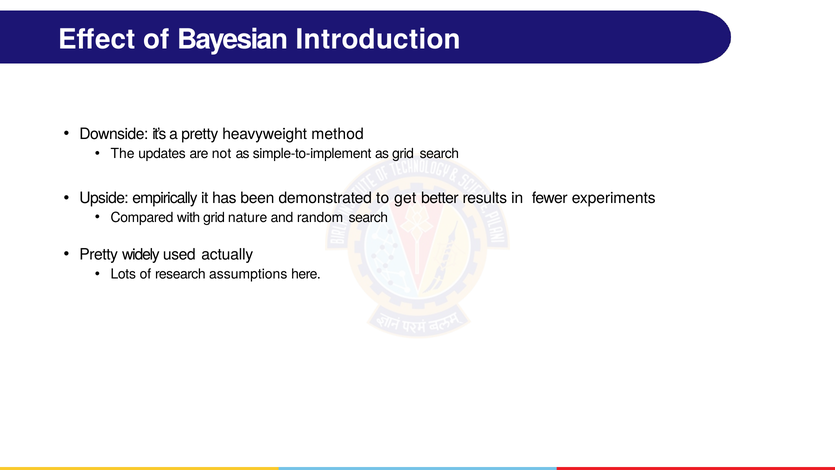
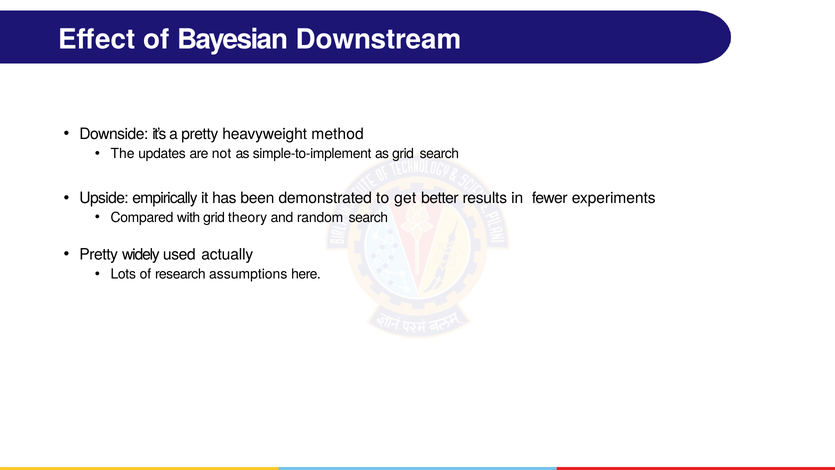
Introduction: Introduction -> Downstream (379, 40)
nature: nature -> theory (248, 217)
